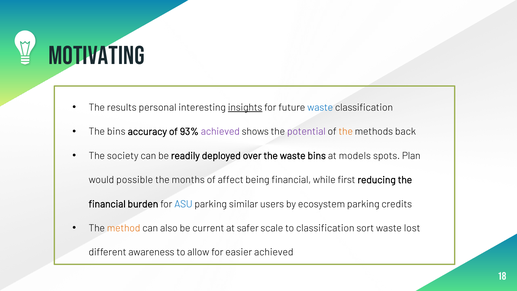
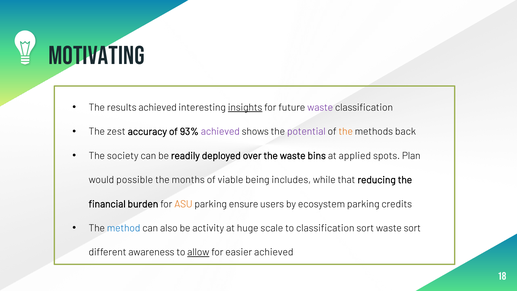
results personal: personal -> achieved (158, 107)
waste colour: blue -> purple (320, 107)
The bins: bins -> zest (116, 131)
models: models -> applied (355, 156)
affect: affect -> viable (231, 180)
being financial: financial -> includes (291, 180)
first: first -> that (346, 180)
ASU colour: blue -> orange (183, 204)
similar: similar -> ensure (244, 204)
method colour: orange -> blue (124, 228)
current: current -> activity (208, 228)
safer: safer -> huge (248, 228)
waste lost: lost -> sort (412, 228)
allow underline: none -> present (198, 252)
